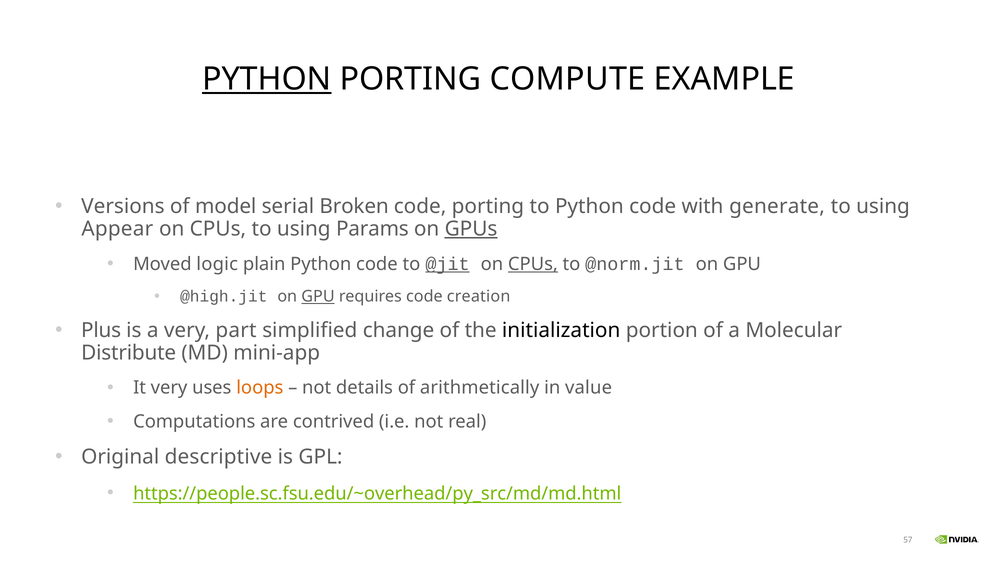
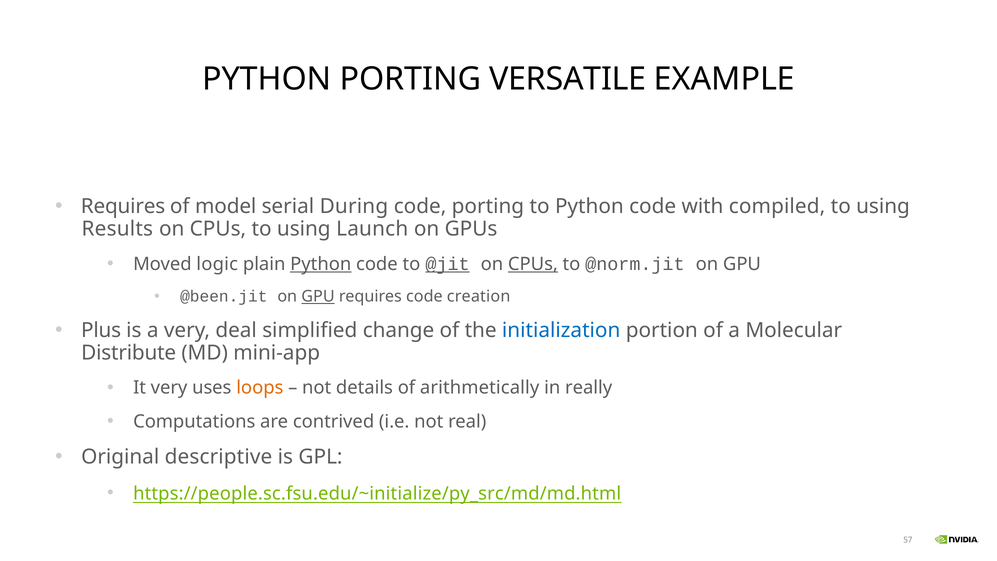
PYTHON underline: present -> none (267, 79)
COMPUTE: COMPUTE -> VERSATILE (568, 79)
Versions: Versions -> Requires (123, 206)
Broken: Broken -> During (354, 206)
generate: generate -> compiled (777, 206)
Appear: Appear -> Results (117, 229)
Params: Params -> Launch (372, 229)
GPUs underline: present -> none (471, 229)
Python underline: none -> present (321, 264)
@high.jit: @high.jit -> @been.jit (224, 296)
part: part -> deal (236, 330)
initialization colour: black -> blue (561, 330)
value: value -> really (589, 388)
https://people.sc.fsu.edu/~overhead/py_src/md/md.html: https://people.sc.fsu.edu/~overhead/py_src/md/md.html -> https://people.sc.fsu.edu/~initialize/py_src/md/md.html (377, 494)
